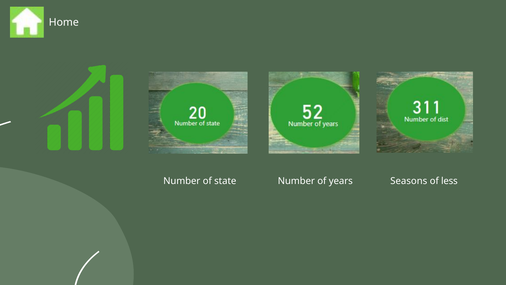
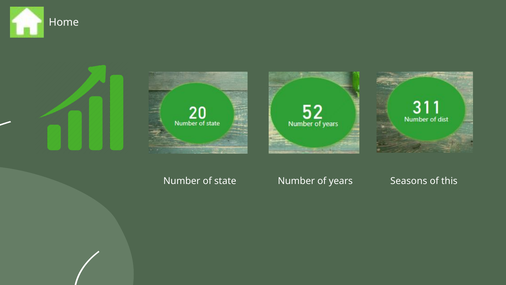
less: less -> this (449, 181)
